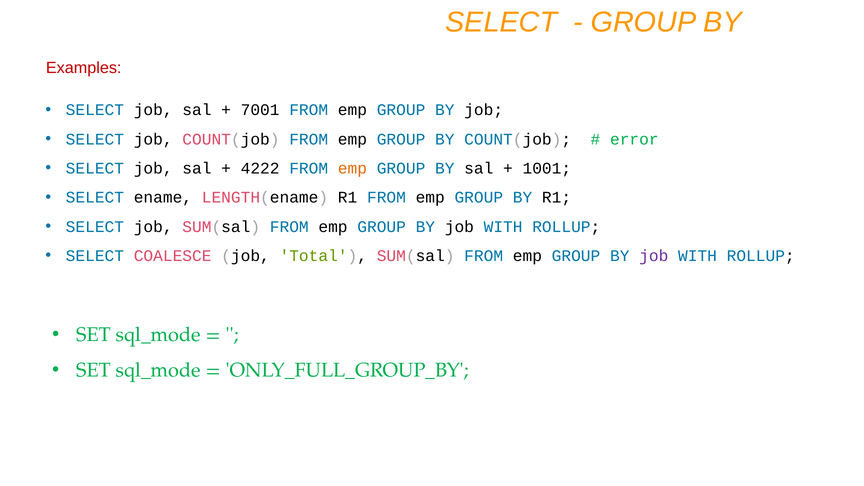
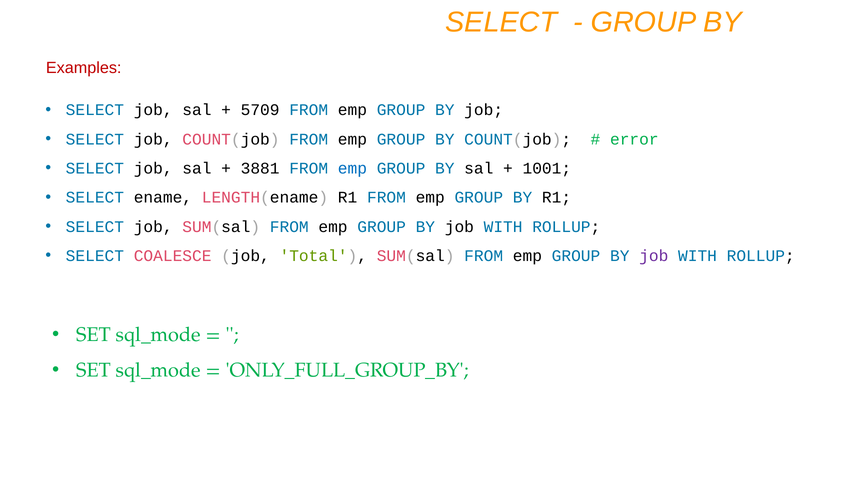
7001: 7001 -> 5709 (260, 110)
4222: 4222 -> 3881 (260, 168)
emp colour: orange -> blue (352, 168)
